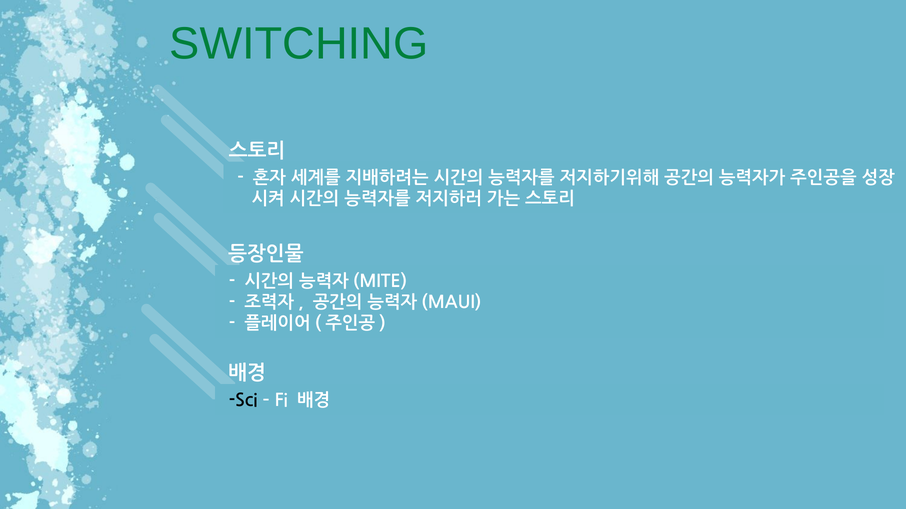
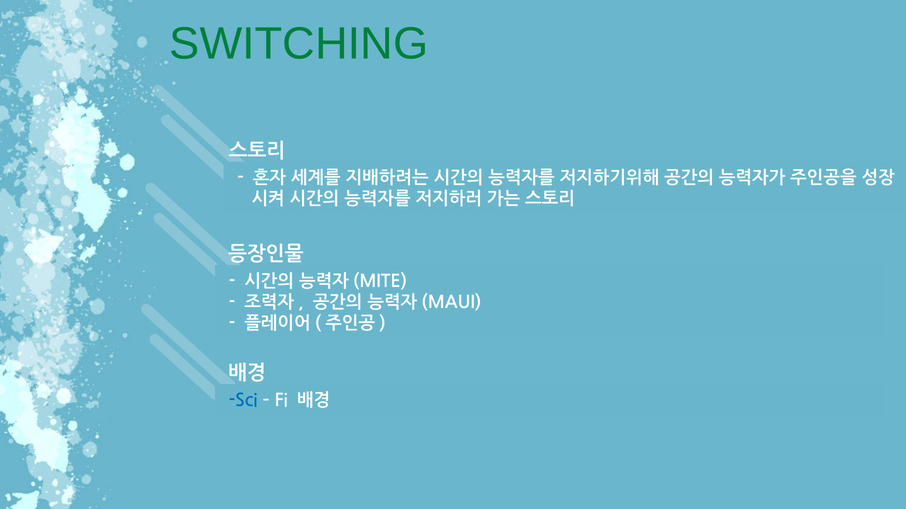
Sci colour: black -> blue (243, 401)
